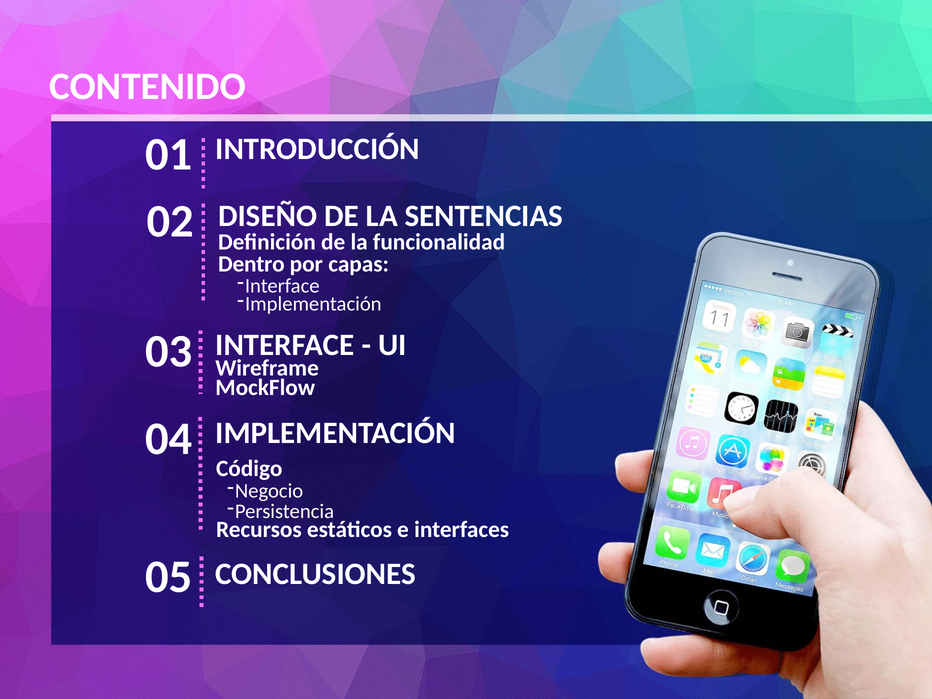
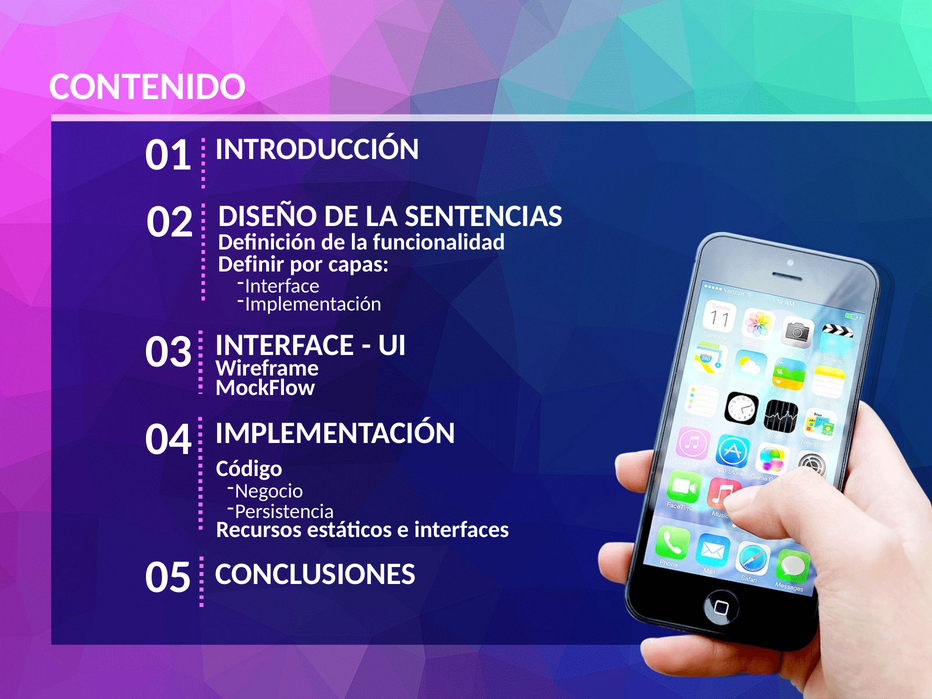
Dentro: Dentro -> Definir (251, 264)
